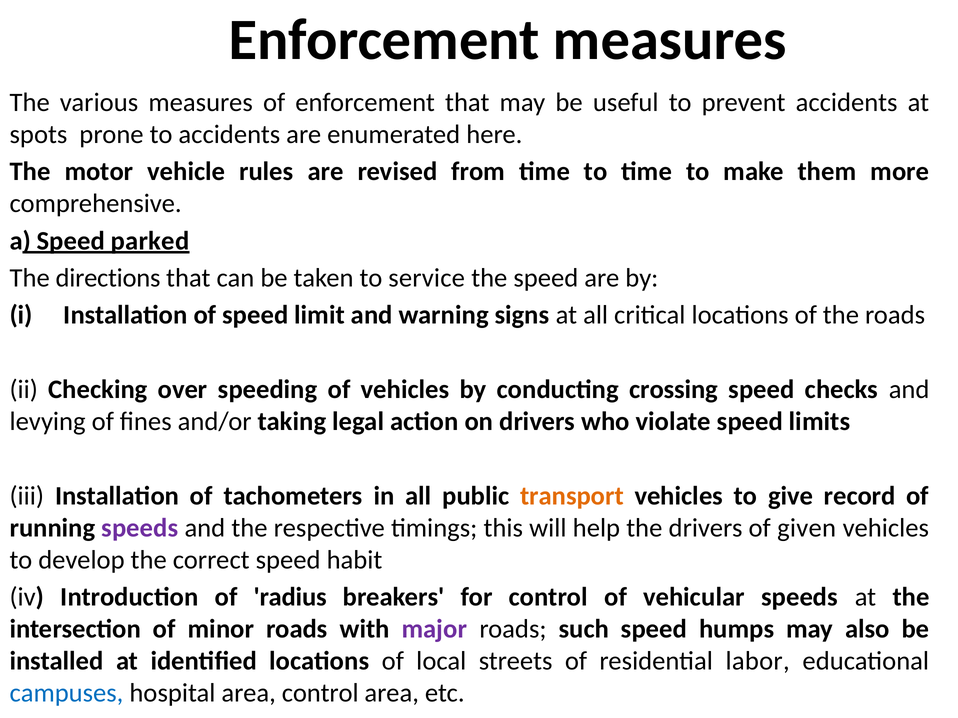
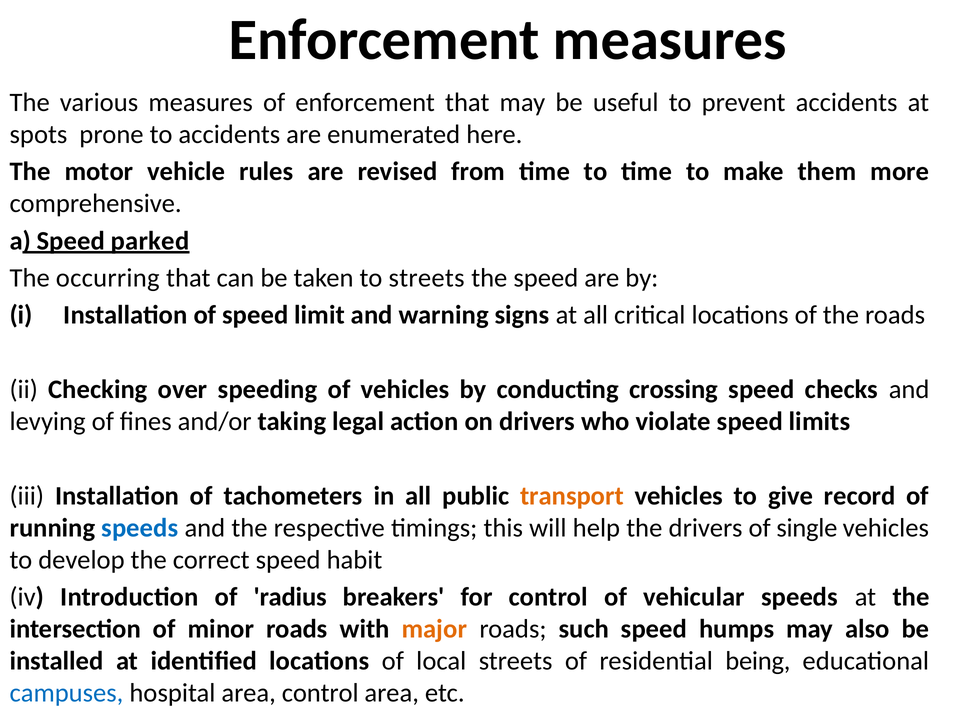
directions: directions -> occurring (108, 278)
to service: service -> streets (427, 278)
speeds colour: purple -> blue (140, 528)
given: given -> single (807, 528)
major colour: purple -> orange (434, 630)
labor: labor -> being (758, 661)
